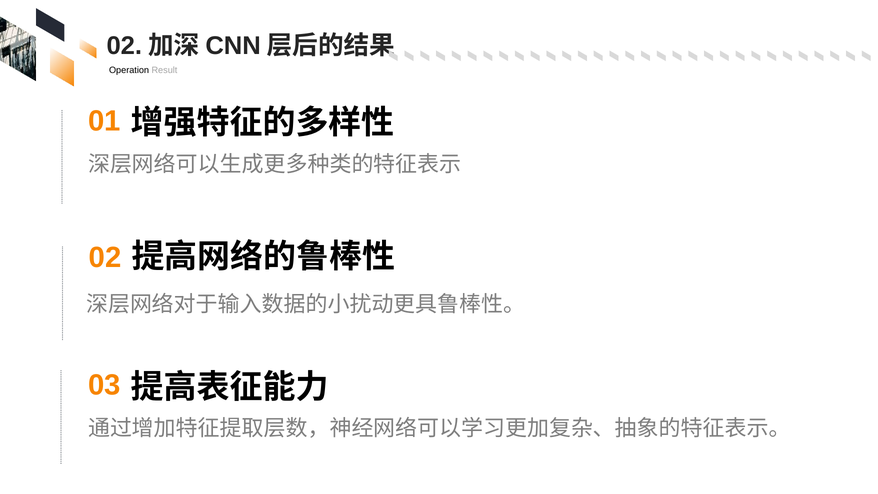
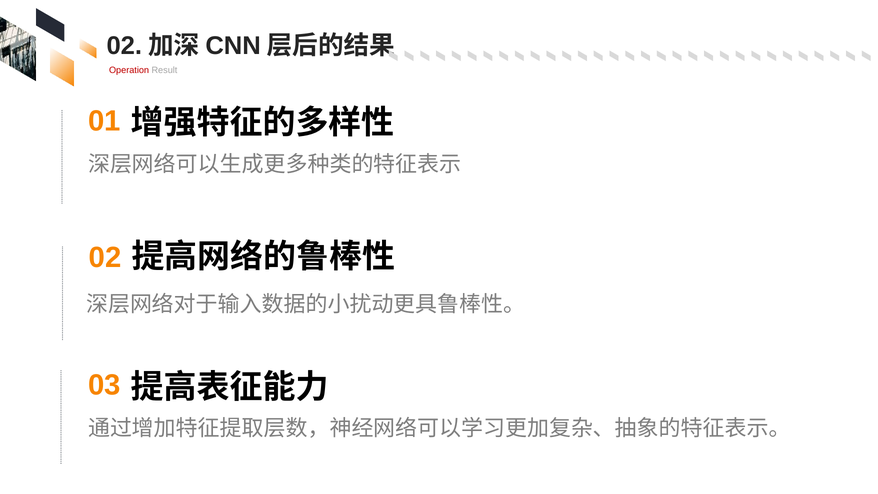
Operation colour: black -> red (129, 70)
